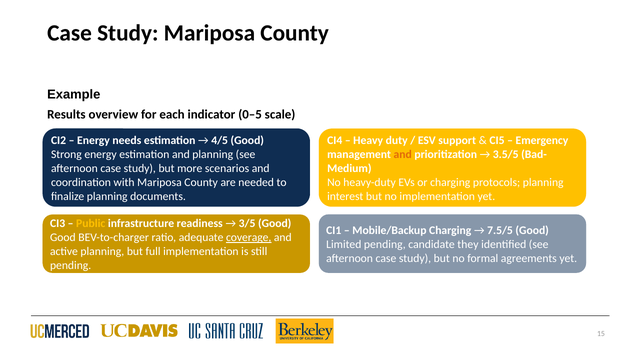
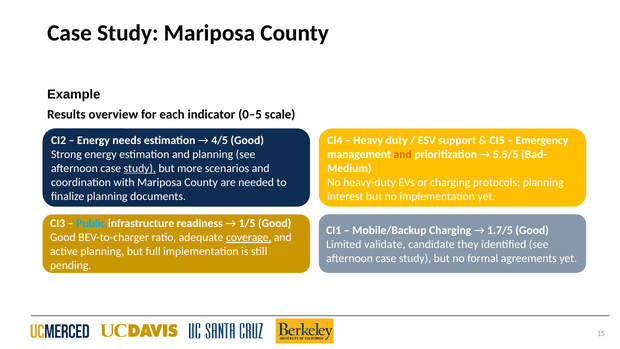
3.5/5: 3.5/5 -> 5.5/5 (506, 154)
study underline: none -> present (140, 168)
Public colour: yellow -> light blue (91, 223)
3/5: 3/5 -> 1/5 (247, 223)
7.5/5: 7.5/5 -> 1.7/5 (500, 230)
Limited pending: pending -> validate (385, 244)
